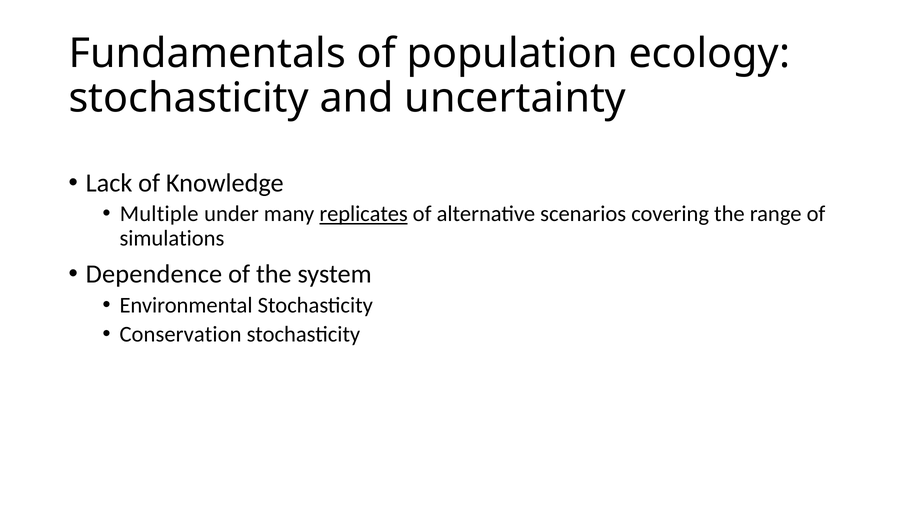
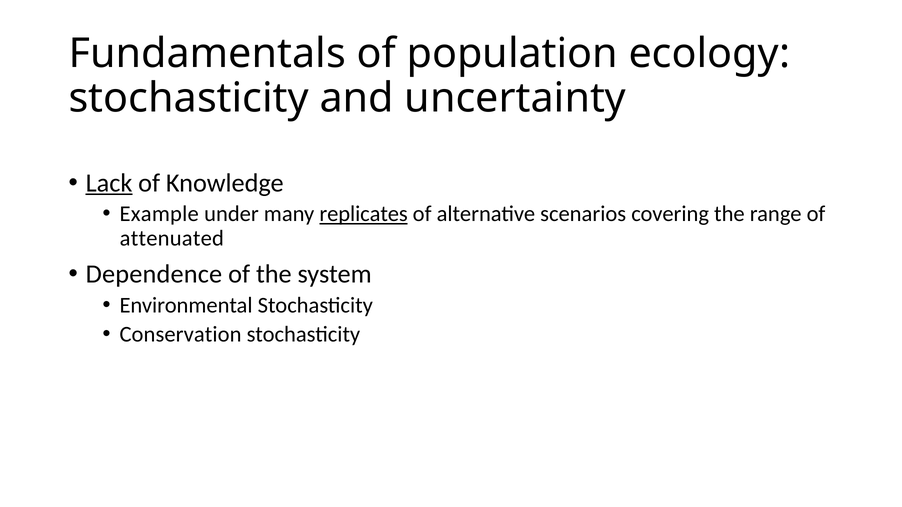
Lack underline: none -> present (109, 183)
Multiple: Multiple -> Example (159, 214)
simulations: simulations -> attenuated (172, 238)
